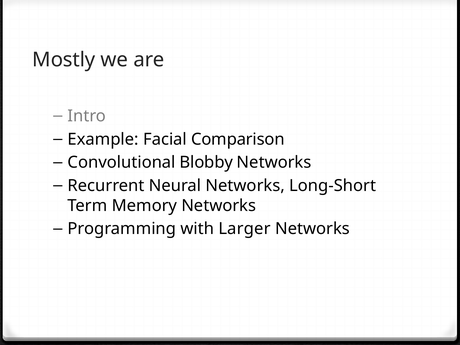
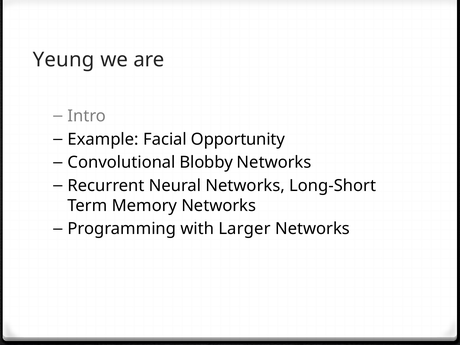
Mostly: Mostly -> Yeung (64, 60)
Comparison: Comparison -> Opportunity (238, 139)
